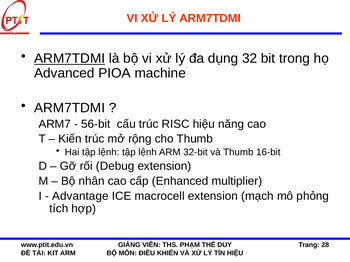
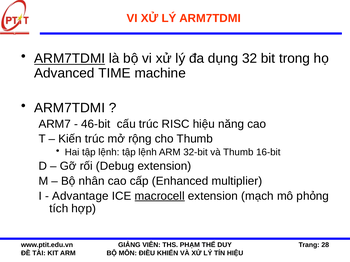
PIOA: PIOA -> TIME (115, 73)
56-bit: 56-bit -> 46-bit (96, 124)
macrocell underline: none -> present (160, 196)
